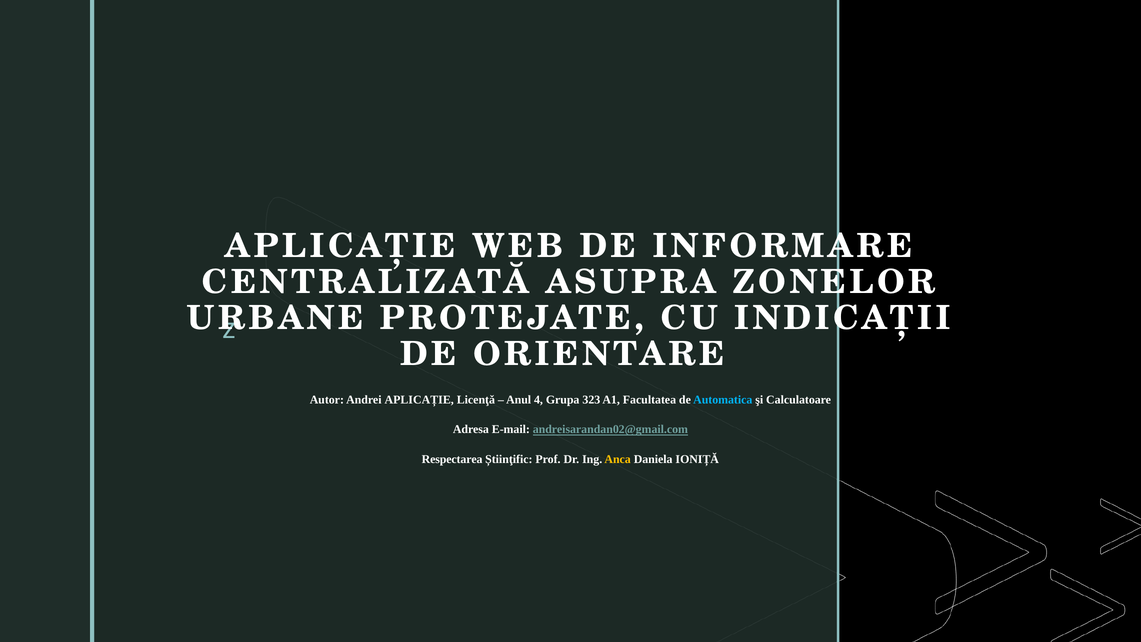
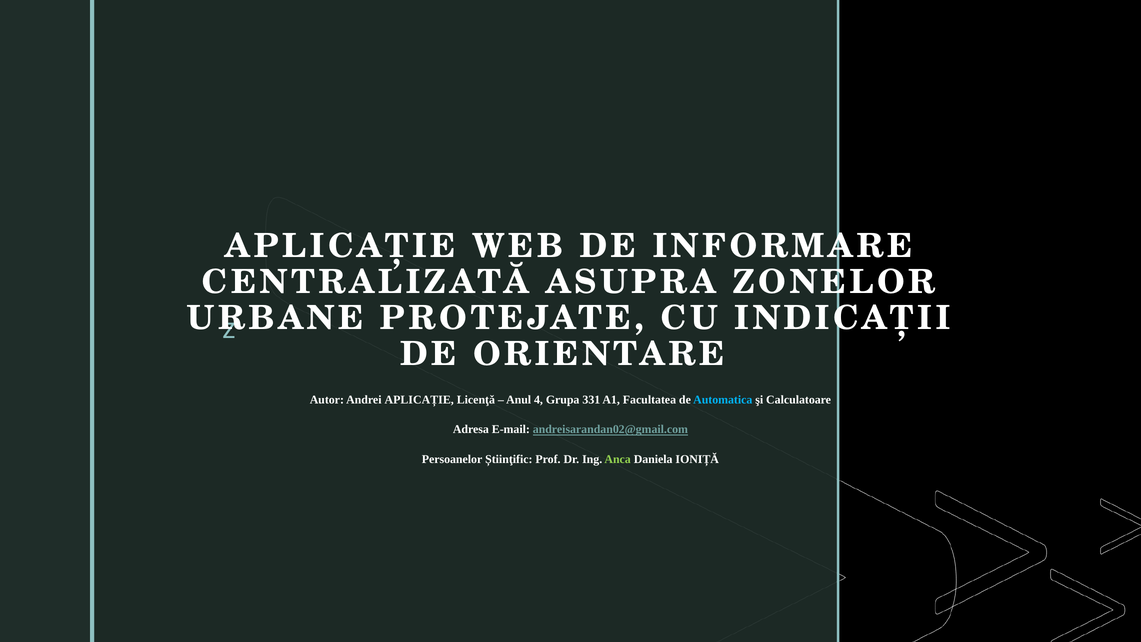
323: 323 -> 331 (591, 400)
Respectarea: Respectarea -> Persoanelor (452, 459)
Anca colour: yellow -> light green (618, 459)
